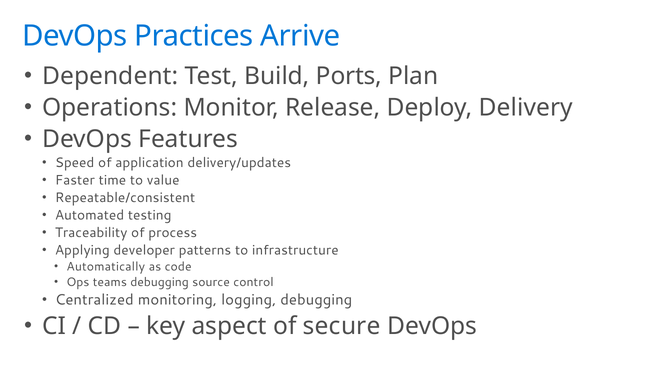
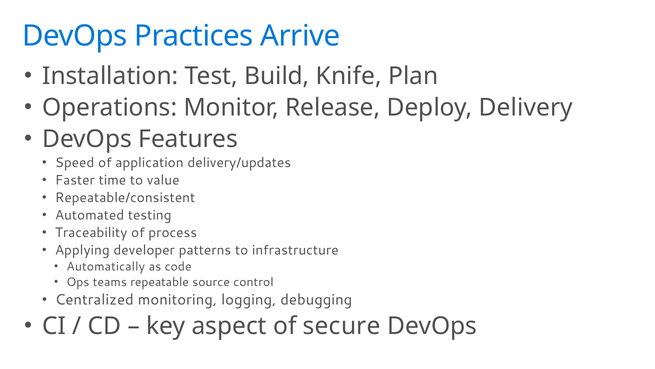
Dependent: Dependent -> Installation (110, 76)
Ports: Ports -> Knife (349, 76)
teams debugging: debugging -> repeatable (160, 282)
